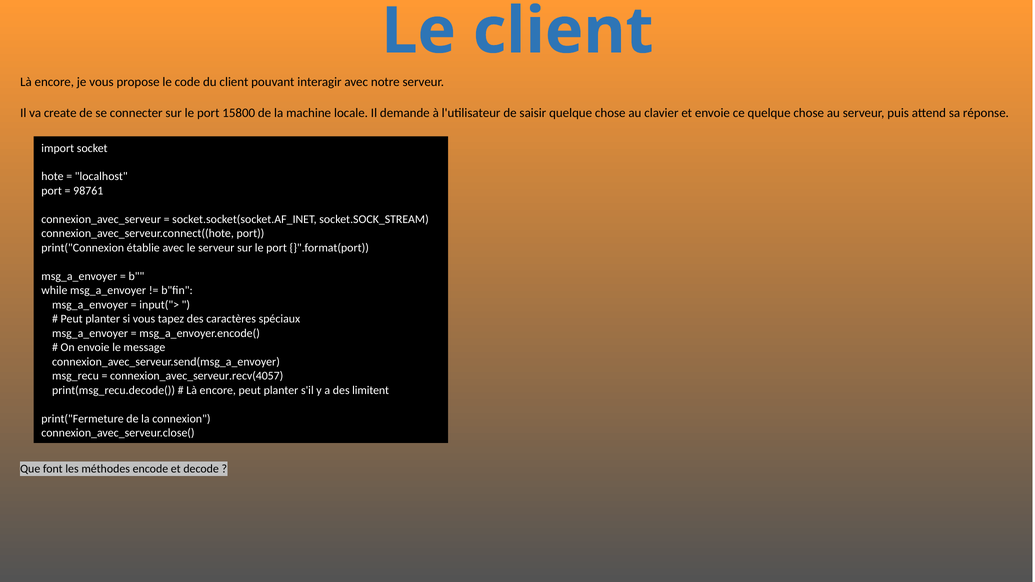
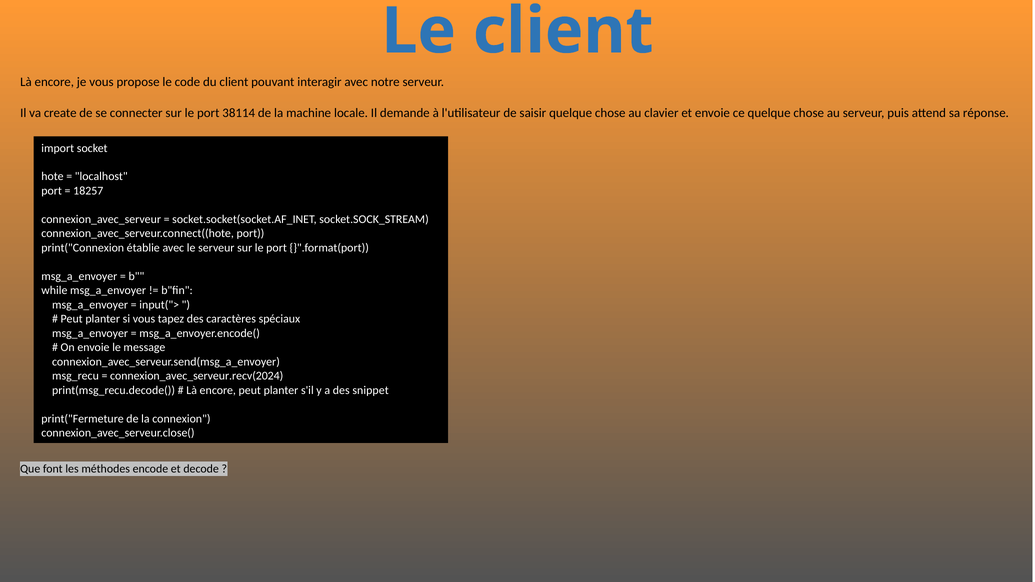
15800: 15800 -> 38114 (239, 113)
98761: 98761 -> 18257 (88, 191)
connexion_avec_serveur.recv(4057: connexion_avec_serveur.recv(4057 -> connexion_avec_serveur.recv(2024 (197, 376)
limitent: limitent -> snippet (371, 390)
